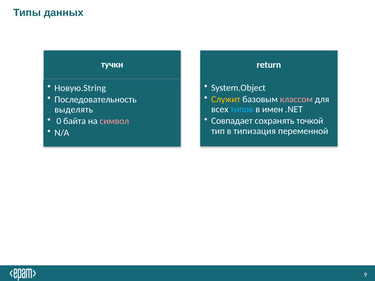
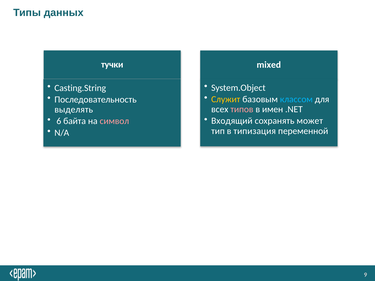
return: return -> mixed (269, 65)
Новую.String: Новую.String -> Casting.String (80, 88)
классом colour: pink -> light blue (296, 99)
типов colour: light blue -> pink (242, 109)
Совпадает: Совпадает -> Входящий (232, 121)
точкой: точкой -> может (310, 121)
0: 0 -> 6 (59, 121)
